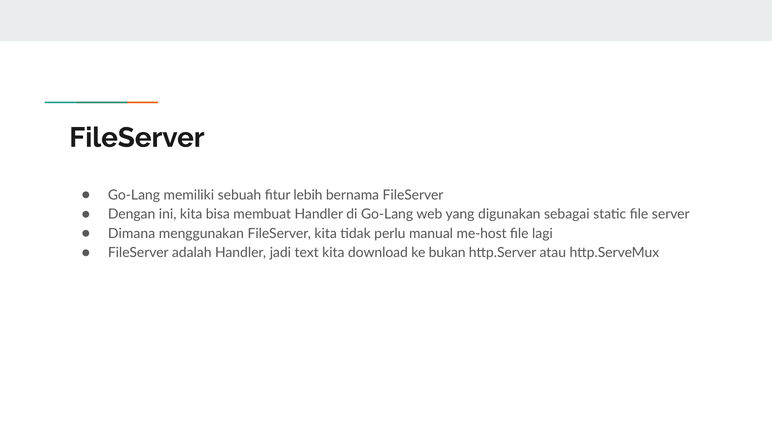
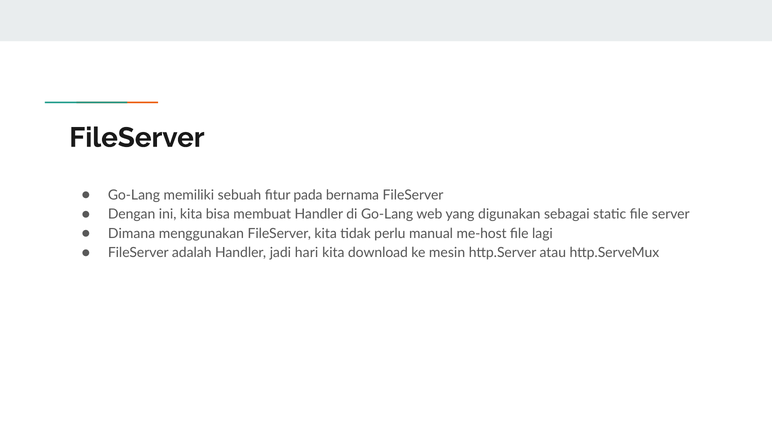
lebih: lebih -> pada (308, 195)
text: text -> hari (307, 253)
bukan: bukan -> mesin (447, 253)
